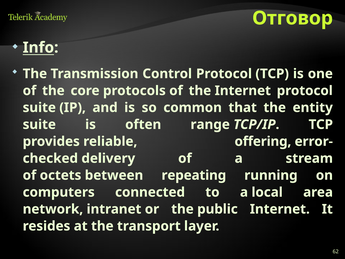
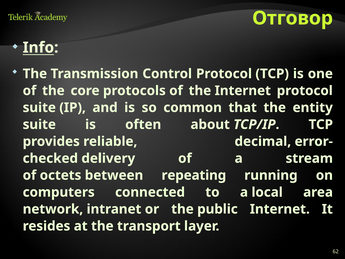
range: range -> about (210, 124)
offering: offering -> decimal (263, 141)
